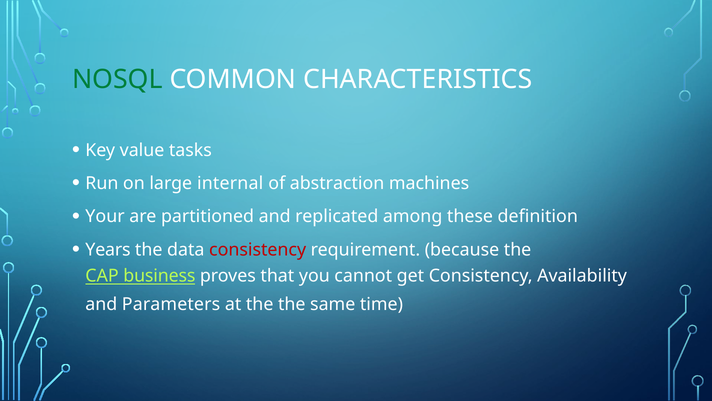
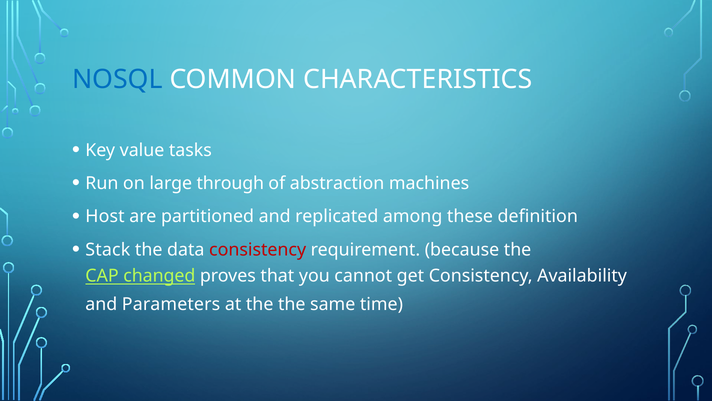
NOSQL colour: green -> blue (117, 79)
internal: internal -> through (230, 183)
Your: Your -> Host (105, 216)
Years: Years -> Stack (108, 249)
business: business -> changed (159, 276)
